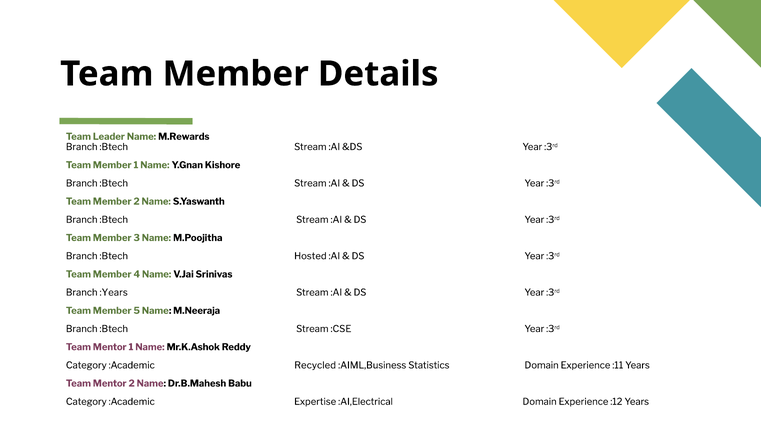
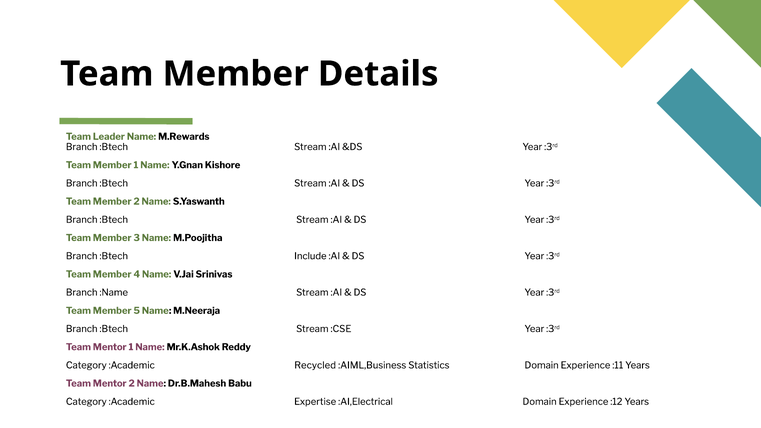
Hosted: Hosted -> Include (310, 256)
:Years: :Years -> :Name (114, 293)
